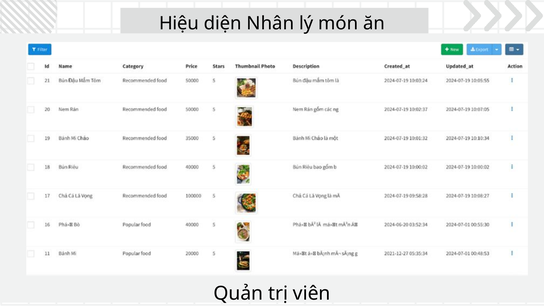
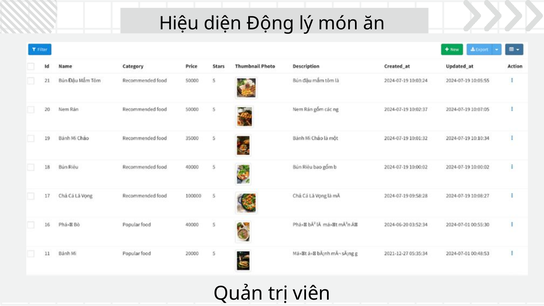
Nhân: Nhân -> Động (270, 23)
